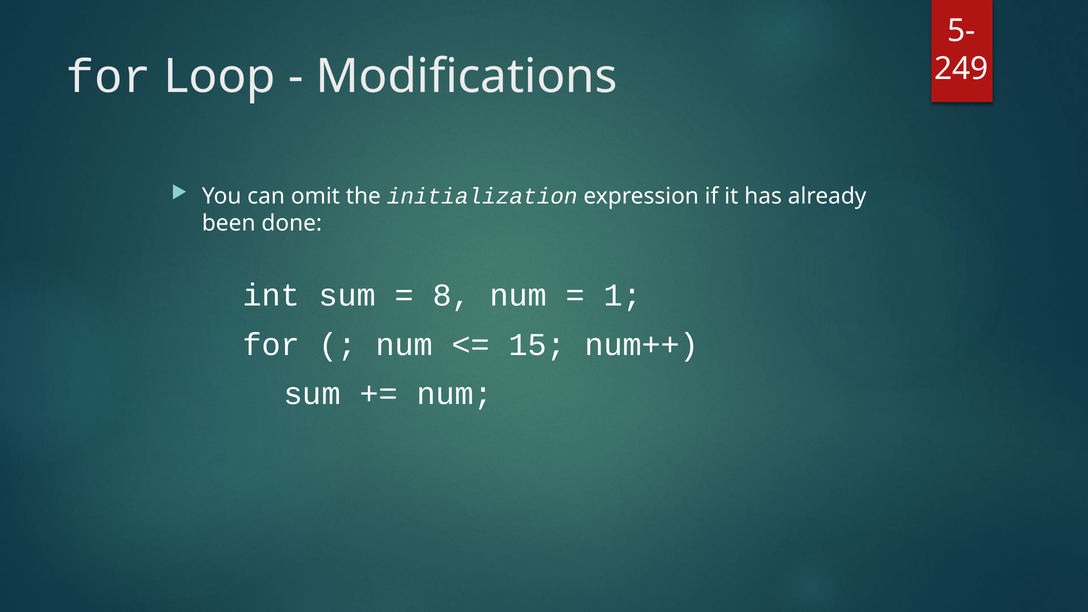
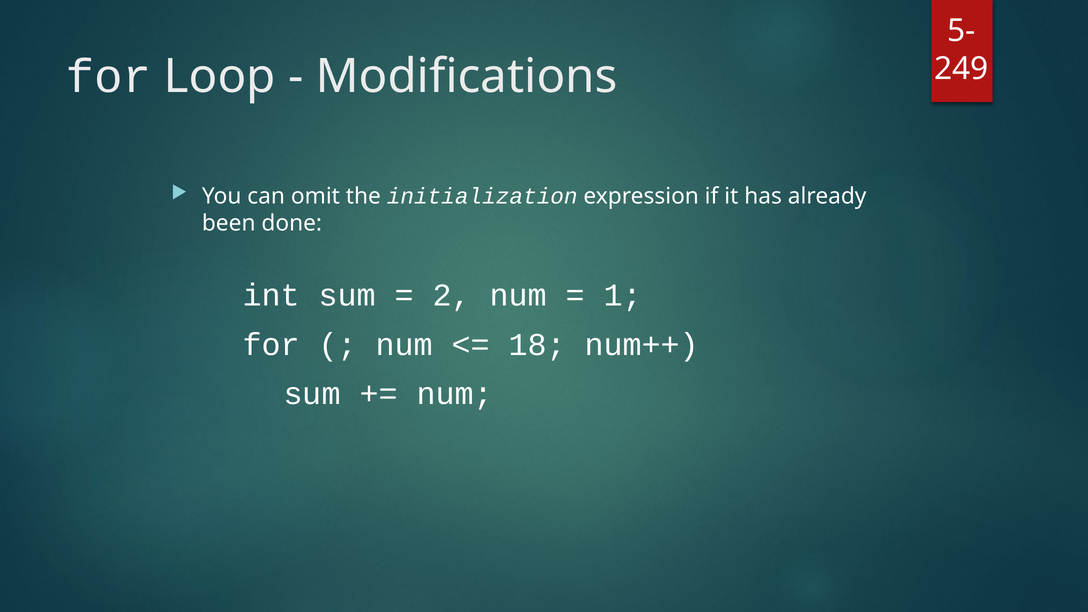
8: 8 -> 2 (452, 295)
15: 15 -> 18 (537, 345)
